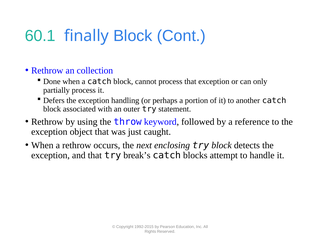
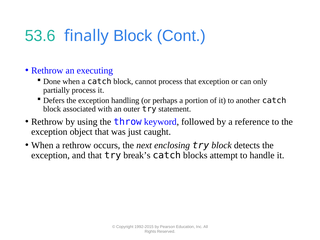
60.1: 60.1 -> 53.6 (40, 36)
collection: collection -> executing (95, 70)
